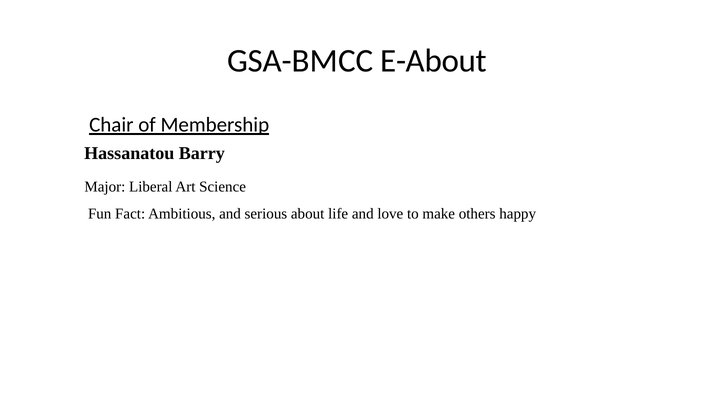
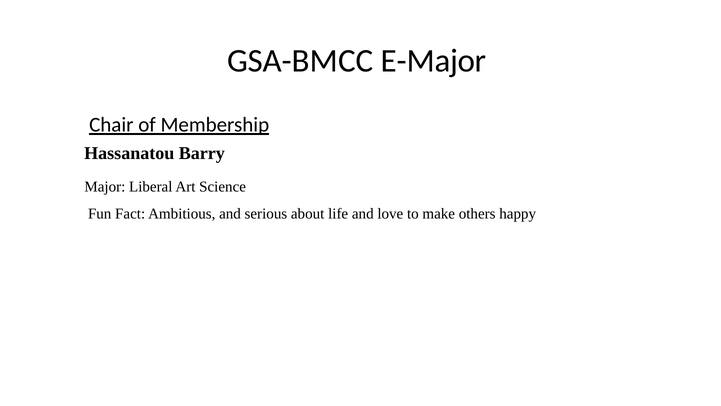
E-About: E-About -> E-Major (434, 61)
